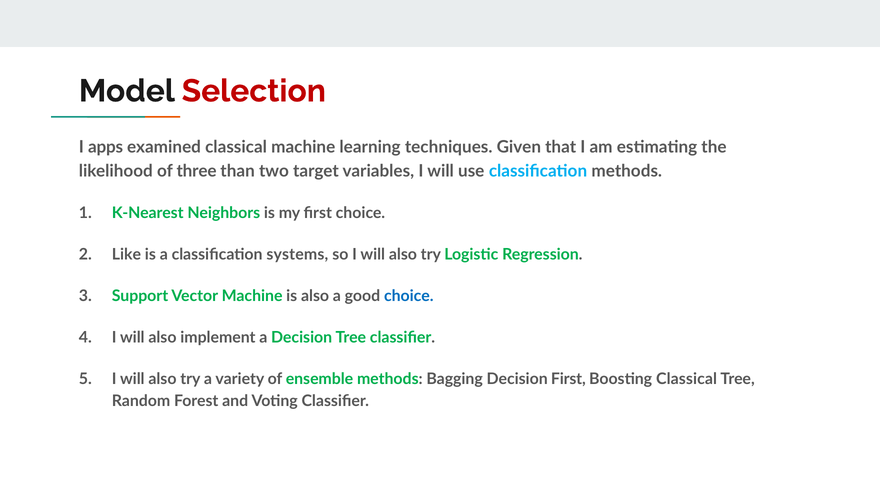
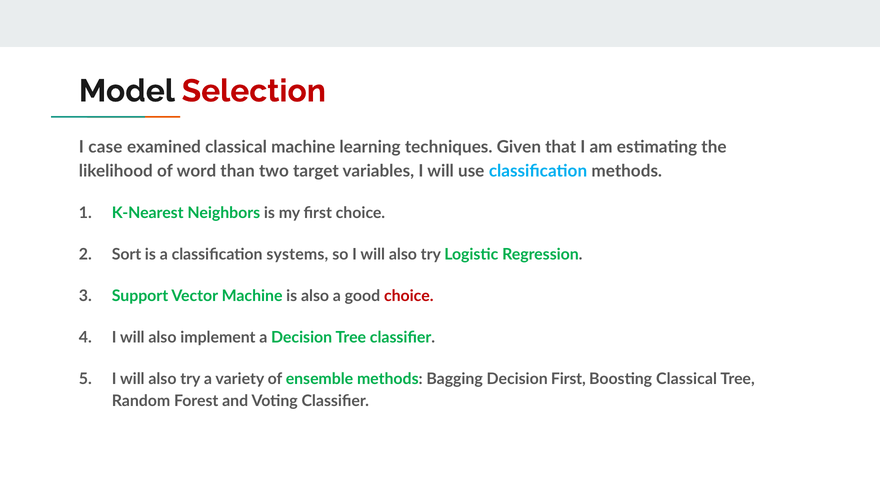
apps: apps -> case (105, 147)
three: three -> word (196, 171)
Like: Like -> Sort (127, 255)
choice colour: blue -> red (409, 296)
